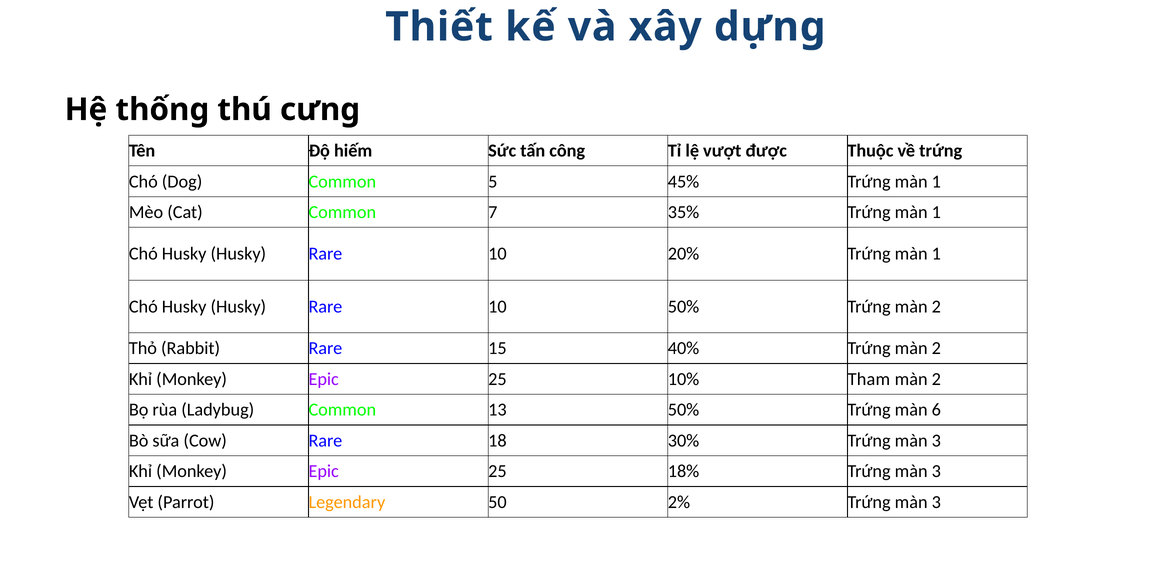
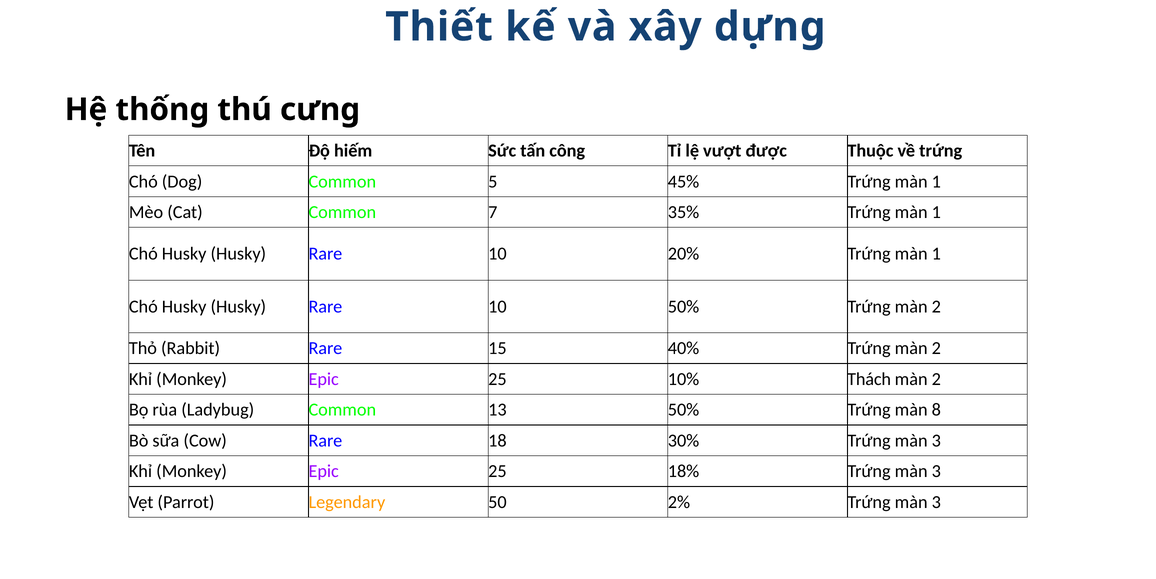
Tham: Tham -> Thách (869, 379)
6: 6 -> 8 (936, 409)
